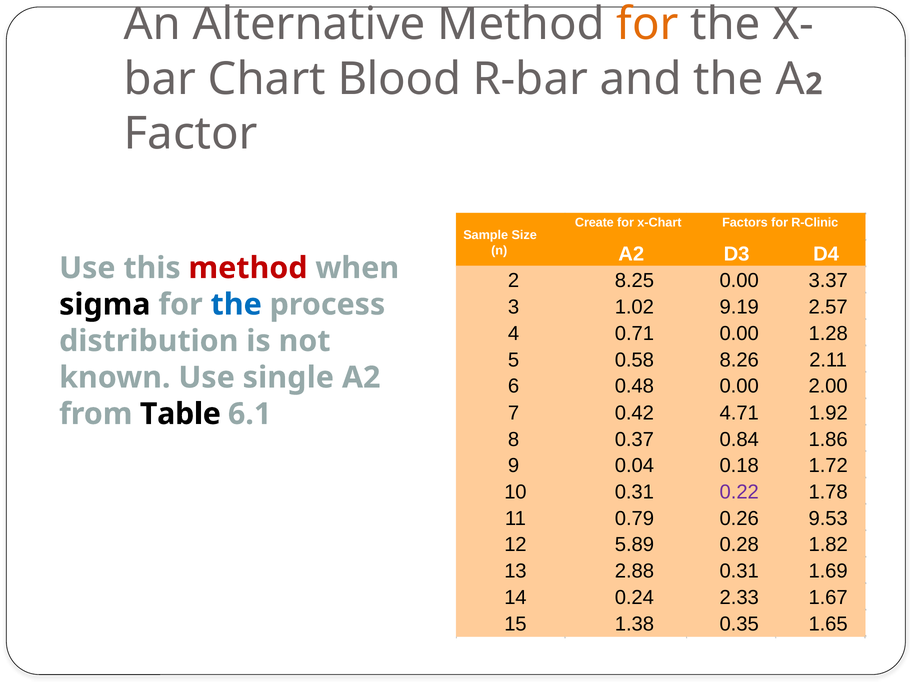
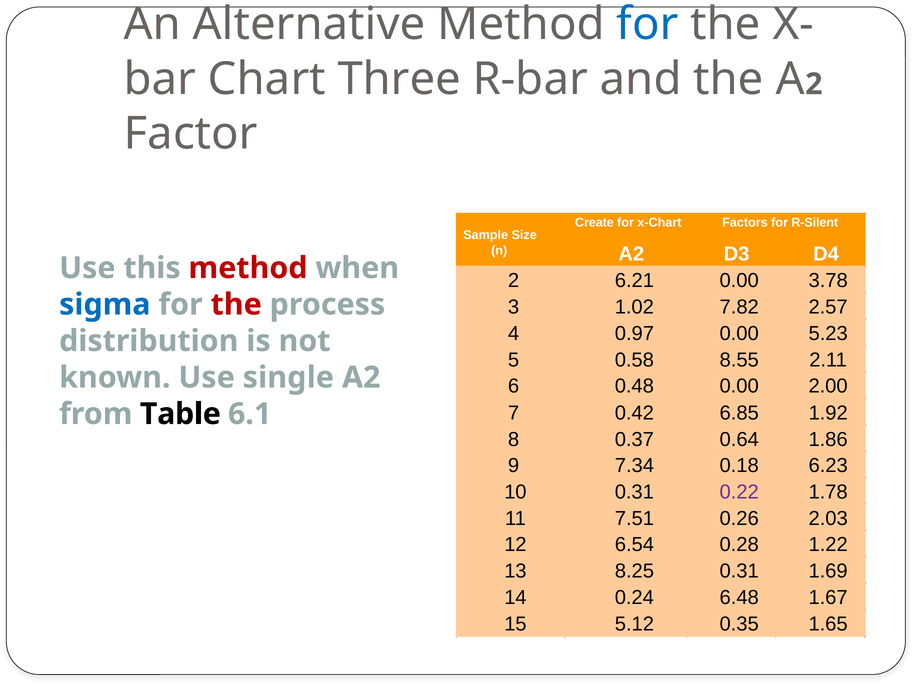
for colour: orange -> blue (648, 24)
Blood: Blood -> Three (399, 79)
R-Clinic: R-Clinic -> R-Silent (815, 223)
8.25: 8.25 -> 6.21 (634, 281)
3.37: 3.37 -> 3.78 (828, 281)
9.19: 9.19 -> 7.82 (739, 307)
sigma colour: black -> blue (105, 305)
the colour: blue -> red (236, 305)
0.71: 0.71 -> 0.97 (634, 333)
1.28: 1.28 -> 5.23 (828, 333)
8.26: 8.26 -> 8.55 (739, 360)
4.71: 4.71 -> 6.85 (739, 413)
0.84: 0.84 -> 0.64 (739, 439)
0.04: 0.04 -> 7.34 (634, 465)
1.72: 1.72 -> 6.23 (828, 465)
0.79: 0.79 -> 7.51 (634, 518)
9.53: 9.53 -> 2.03 (828, 518)
5.89: 5.89 -> 6.54 (634, 545)
1.82: 1.82 -> 1.22 (828, 545)
2.88: 2.88 -> 8.25 (634, 571)
2.33: 2.33 -> 6.48 (739, 598)
1.38: 1.38 -> 5.12 (634, 624)
